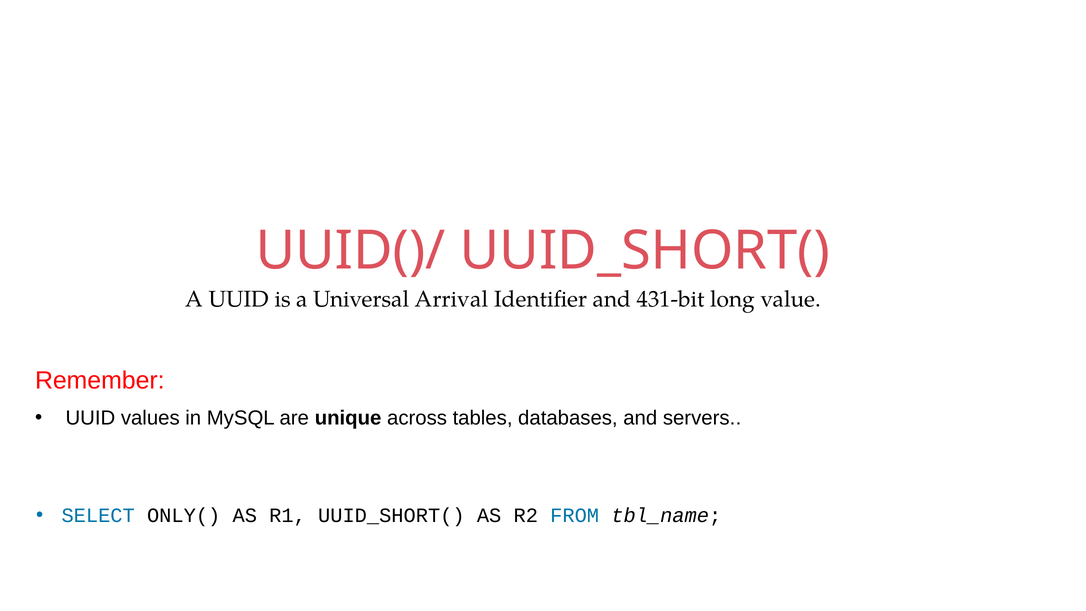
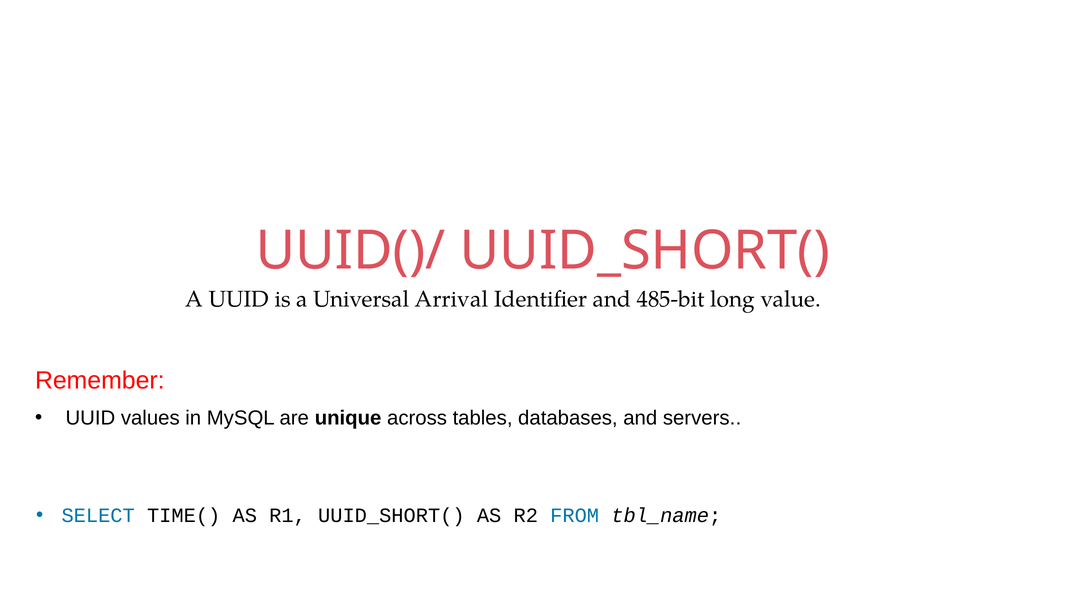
431-bit: 431-bit -> 485-bit (671, 299)
ONLY(: ONLY( -> TIME( (184, 515)
